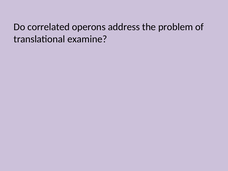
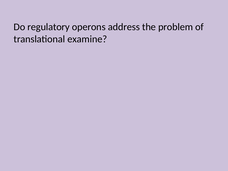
correlated: correlated -> regulatory (49, 27)
